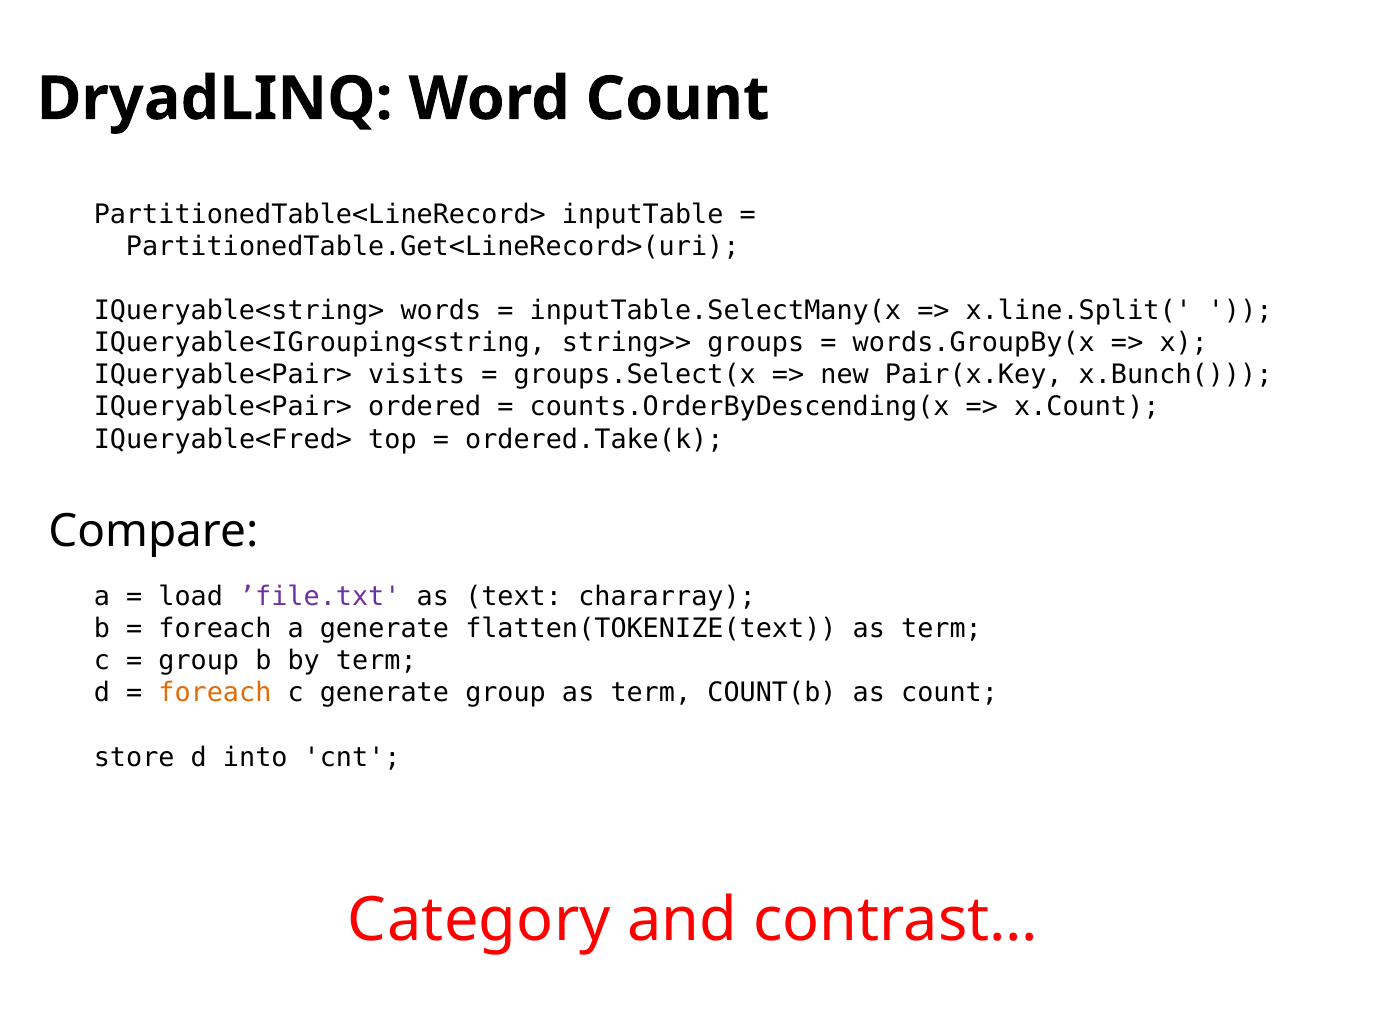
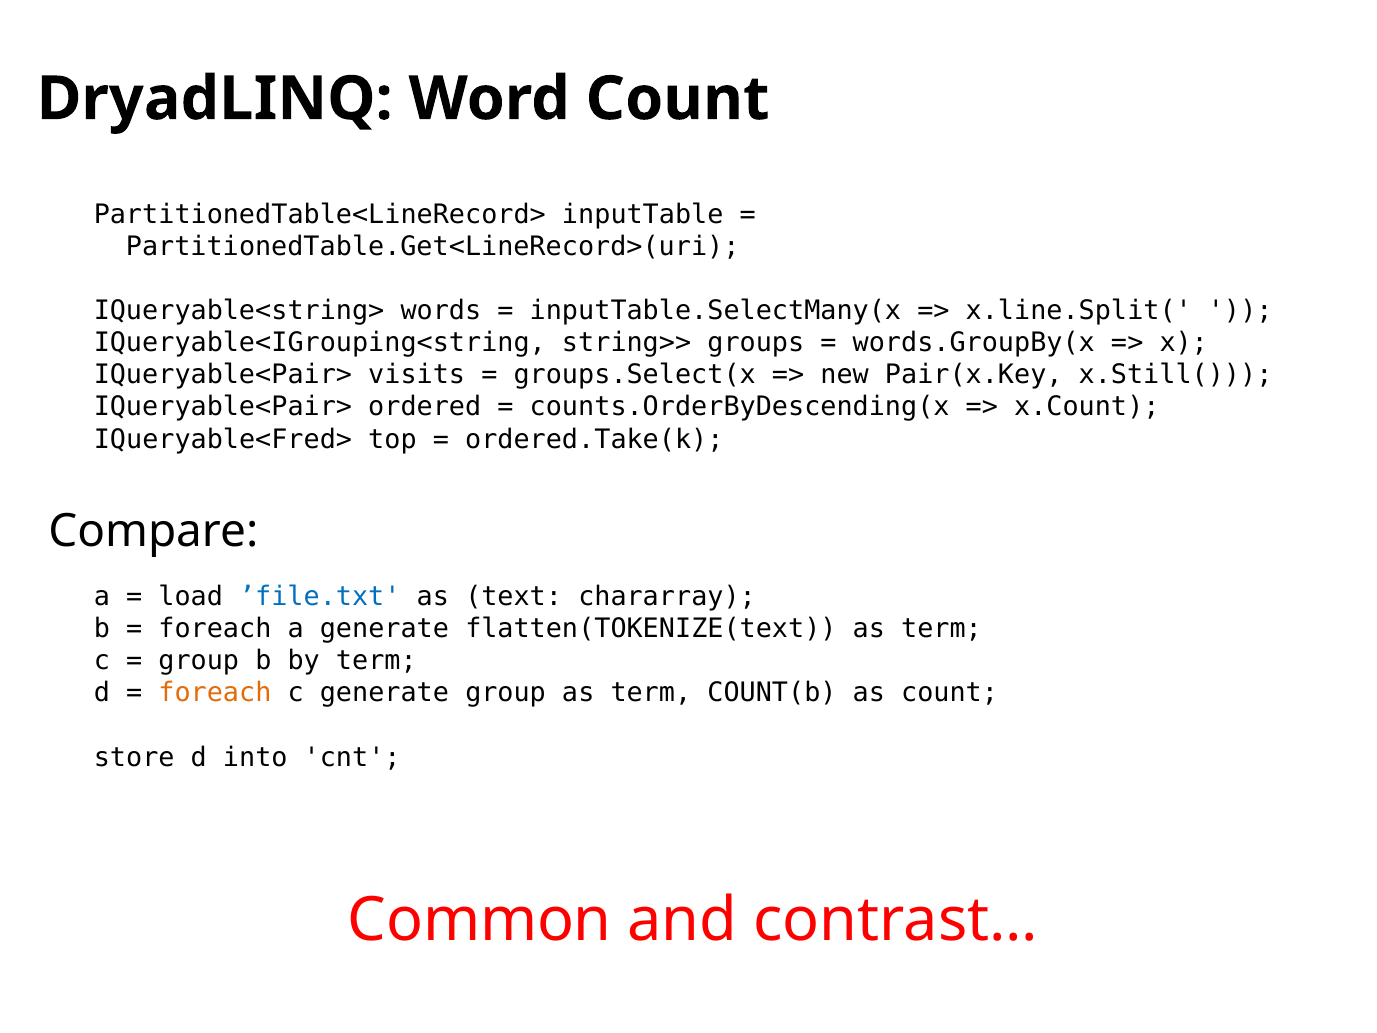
x.Bunch(: x.Bunch( -> x.Still( (1176, 375)
’file.txt colour: purple -> blue (320, 596)
Category: Category -> Common (480, 920)
